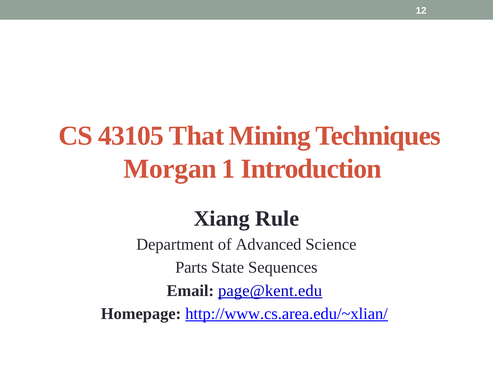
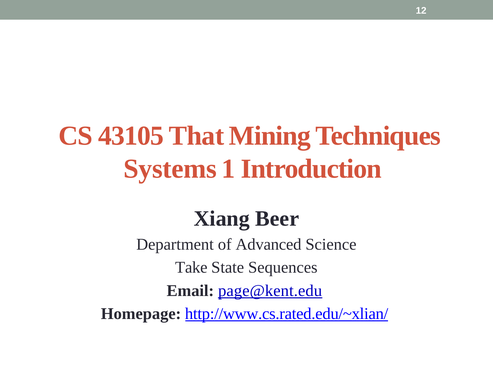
Morgan: Morgan -> Systems (170, 169)
Rule: Rule -> Beer (277, 218)
Parts: Parts -> Take (191, 267)
http://www.cs.area.edu/~xlian/: http://www.cs.area.edu/~xlian/ -> http://www.cs.rated.edu/~xlian/ (287, 313)
